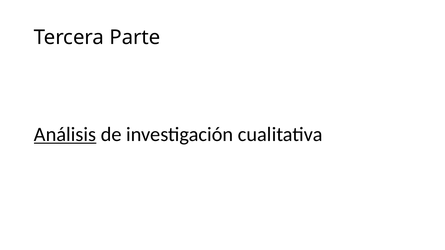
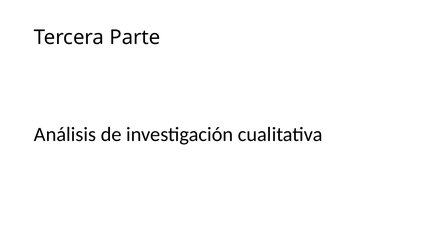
Análisis underline: present -> none (65, 135)
